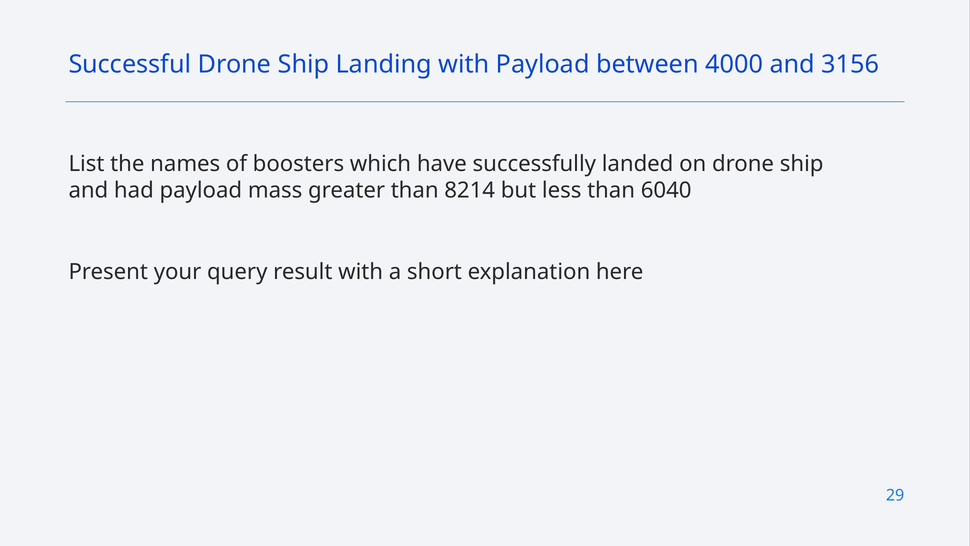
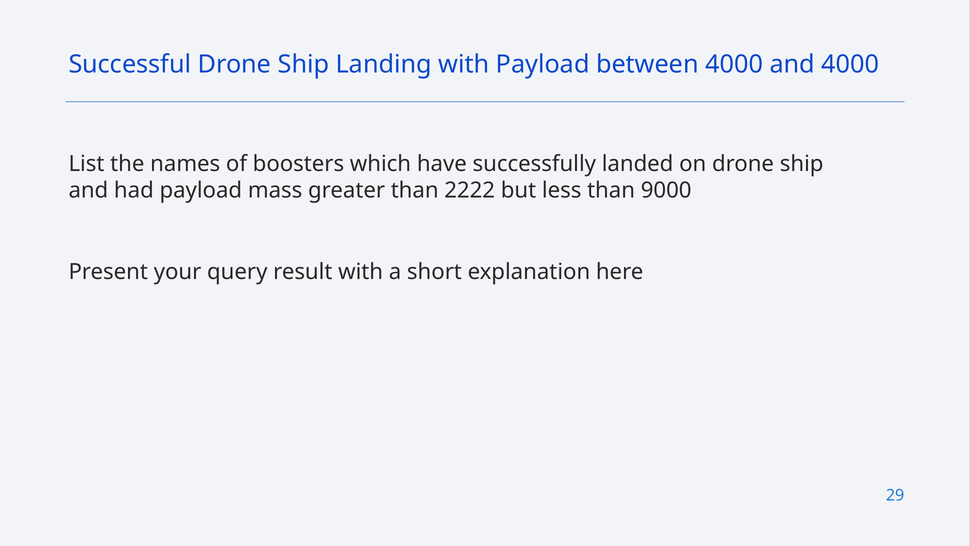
and 3156: 3156 -> 4000 (850, 65)
8214: 8214 -> 2222 (470, 190)
6040: 6040 -> 9000 (666, 190)
